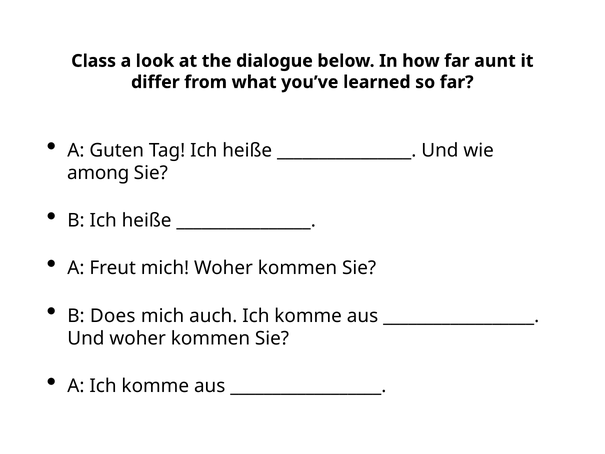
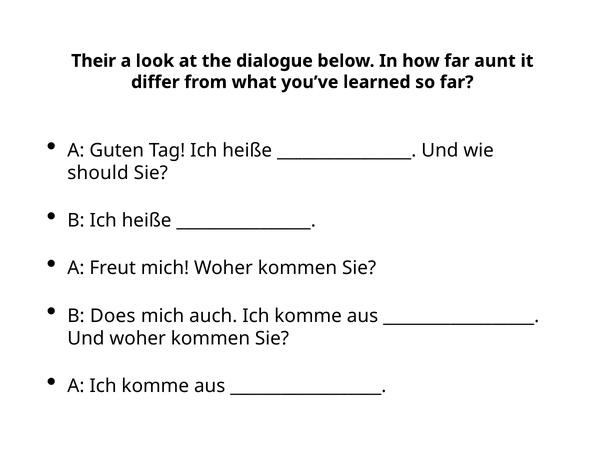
Class: Class -> Their (94, 61)
among: among -> should (98, 173)
